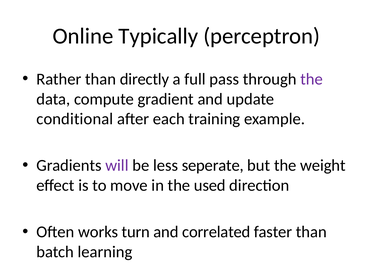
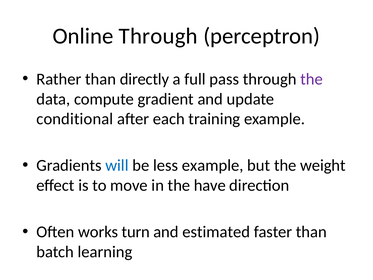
Online Typically: Typically -> Through (158, 36)
will colour: purple -> blue (117, 165)
less seperate: seperate -> example (213, 165)
used: used -> have (210, 185)
correlated: correlated -> estimated (216, 232)
